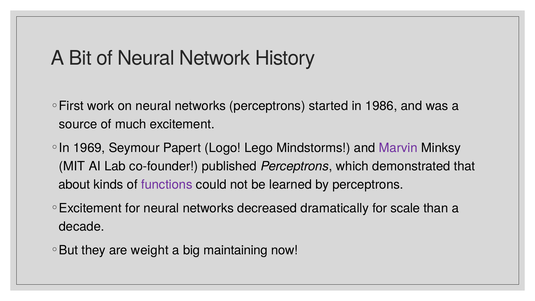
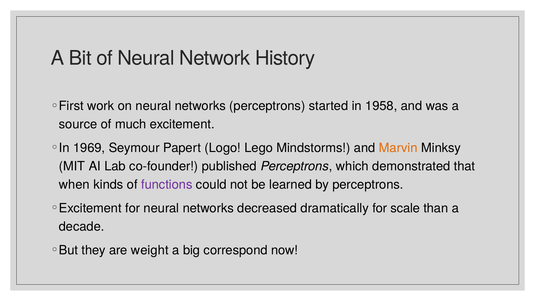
1986: 1986 -> 1958 (381, 106)
Marvin colour: purple -> orange (398, 148)
about: about -> when (74, 185)
maintaining: maintaining -> correspond (236, 250)
